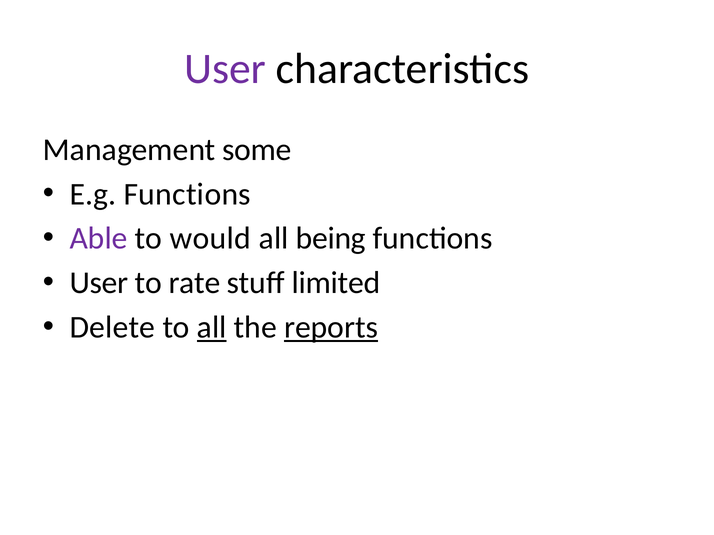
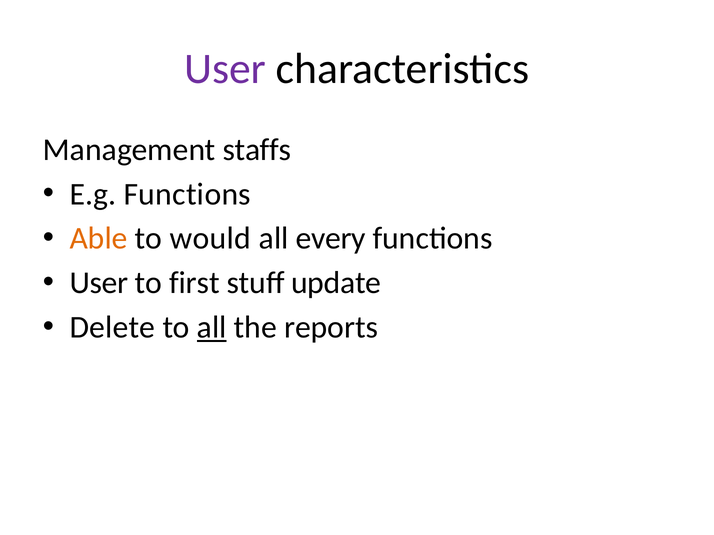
some: some -> staffs (257, 150)
Able colour: purple -> orange (99, 239)
being: being -> every (331, 239)
rate: rate -> first (194, 283)
limited: limited -> update (336, 283)
reports underline: present -> none (331, 328)
